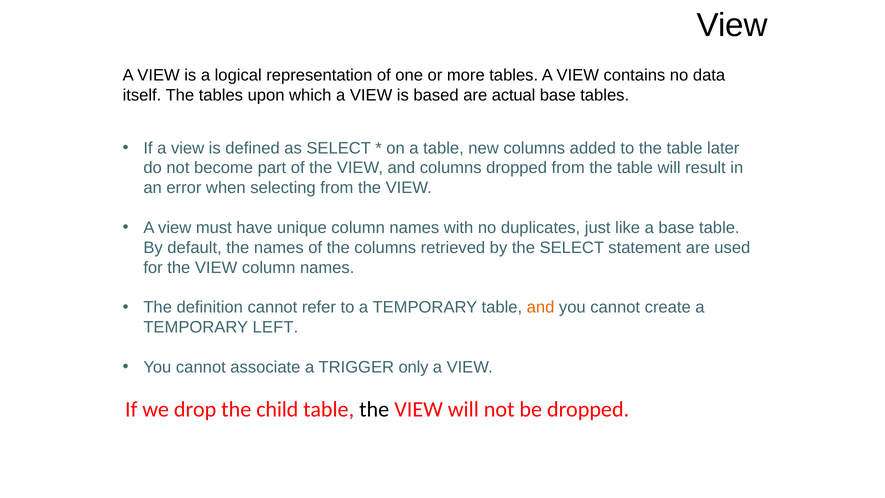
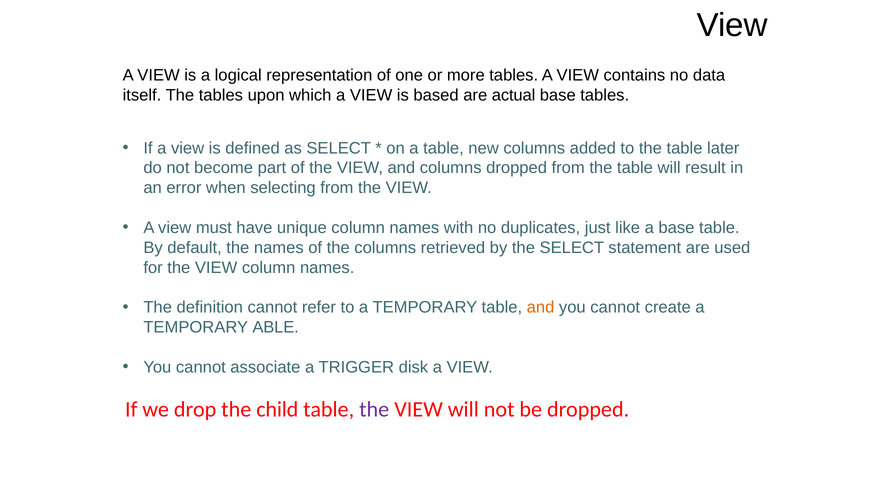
LEFT: LEFT -> ABLE (276, 327)
only: only -> disk (413, 367)
the colour: black -> purple (374, 409)
